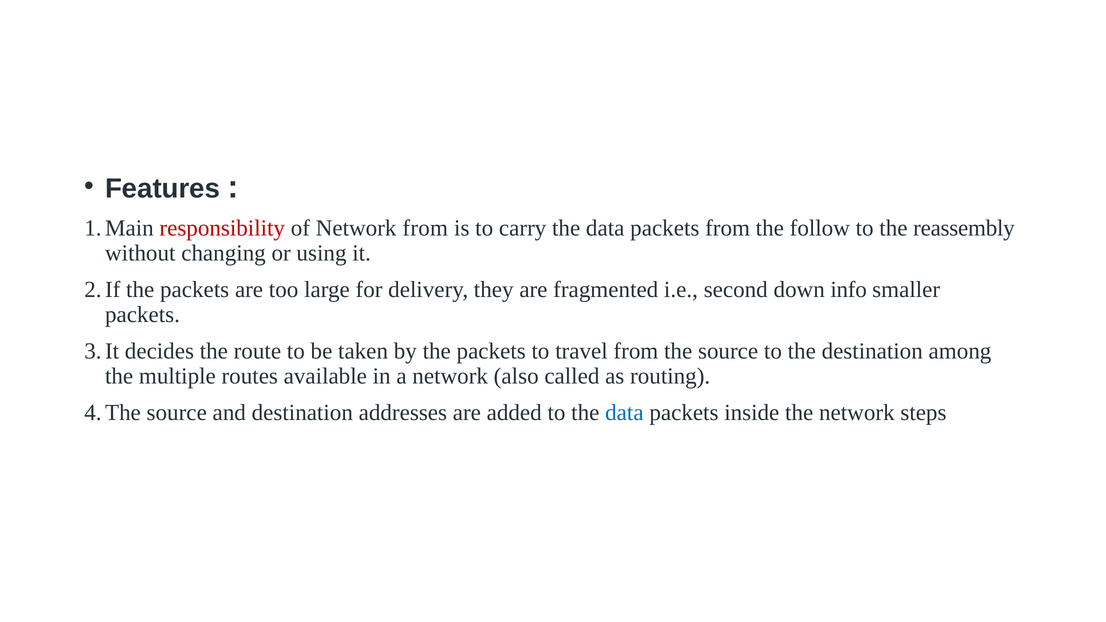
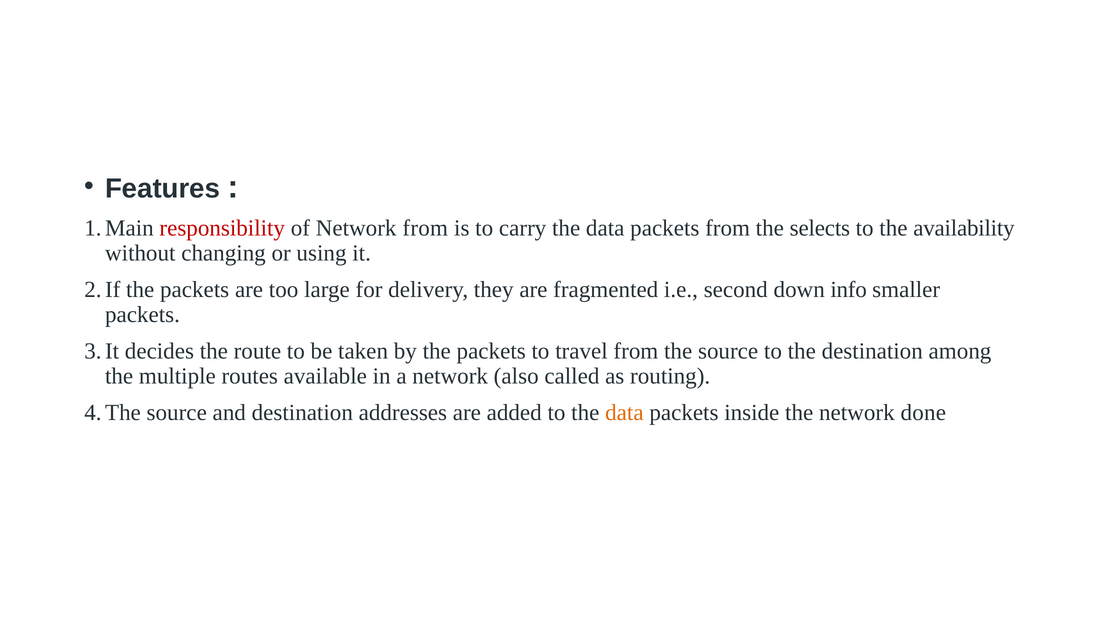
follow: follow -> selects (820, 228)
reassembly: reassembly -> availability (964, 228)
data colour: blue -> orange (624, 412)
steps: steps -> done (923, 412)
